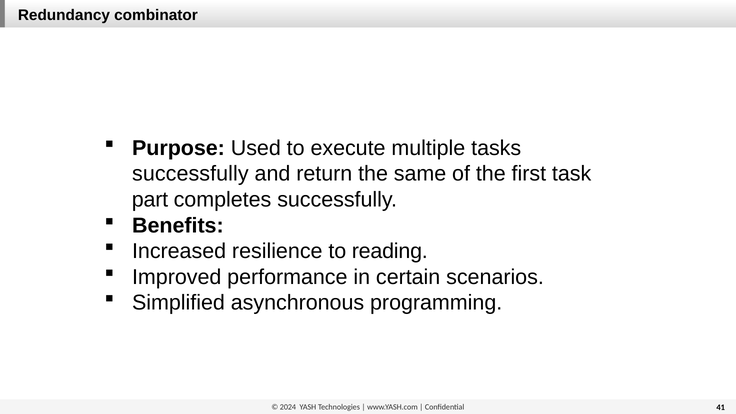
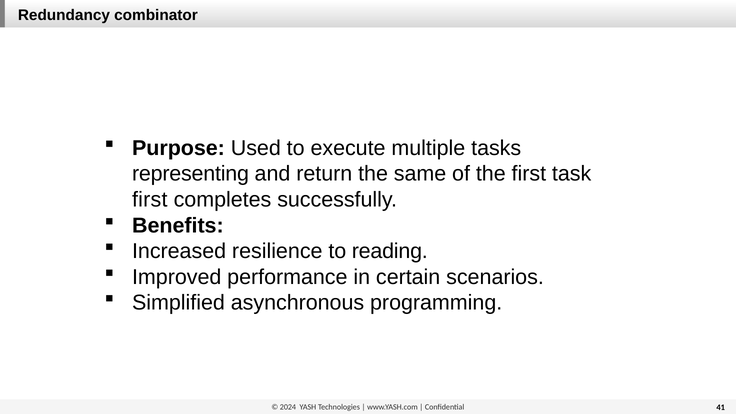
successfully: successfully -> representing (190, 174)
part: part -> first (150, 200)
